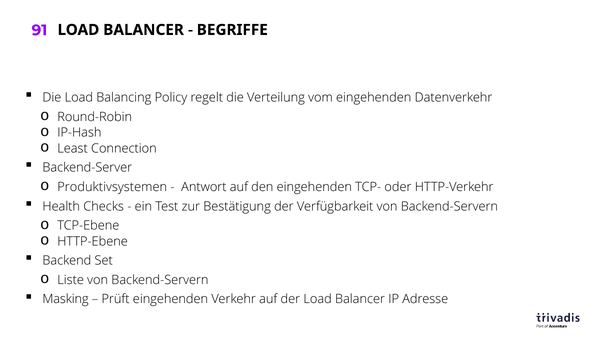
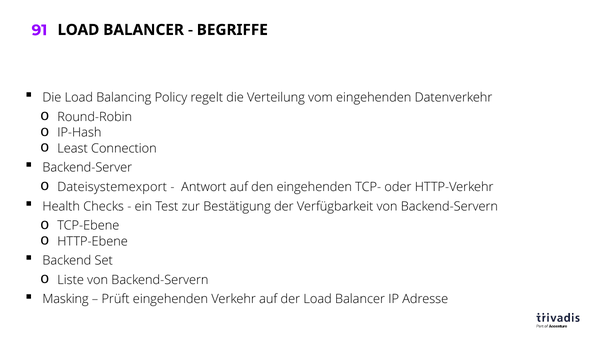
Produktivsystemen: Produktivsystemen -> Dateisystemexport (112, 187)
